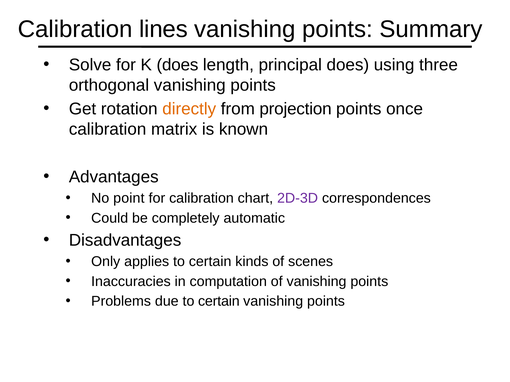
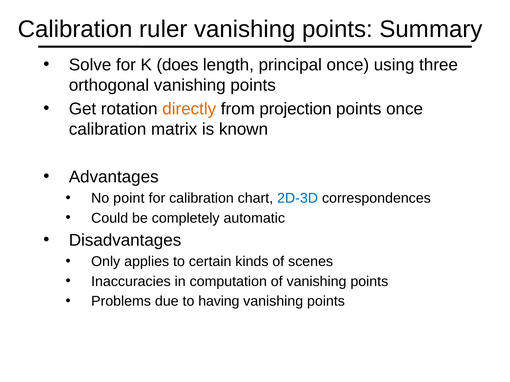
lines: lines -> ruler (163, 29)
principal does: does -> once (348, 65)
2D-3D colour: purple -> blue (298, 198)
due to certain: certain -> having (219, 302)
